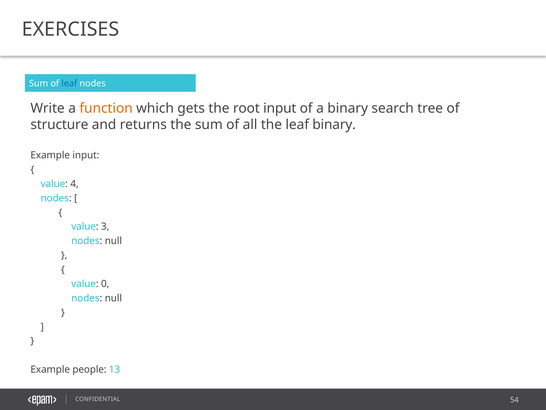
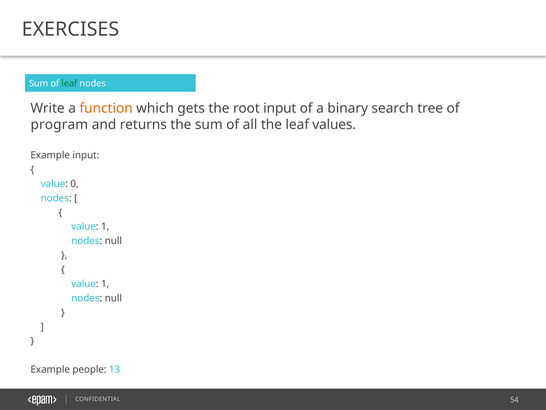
leaf colour: blue -> green (69, 84)
structure: structure -> program (59, 125)
leaf binary: binary -> values (334, 125)
4: 4 -> 0 (74, 184)
3: 3 -> 1 (105, 226)
0: 0 -> 1 (105, 284)
